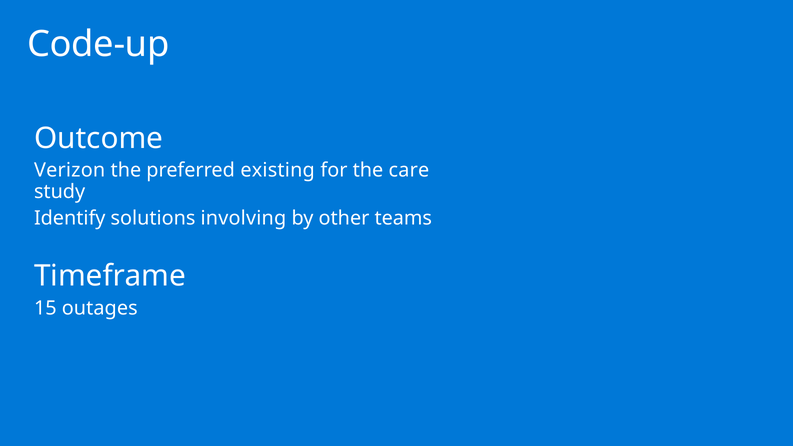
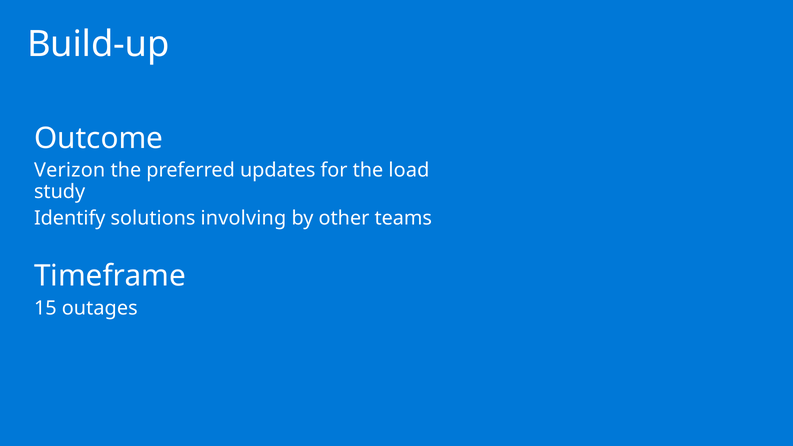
Code-up: Code-up -> Build-up (98, 44)
existing: existing -> updates (278, 170)
care: care -> load (409, 170)
